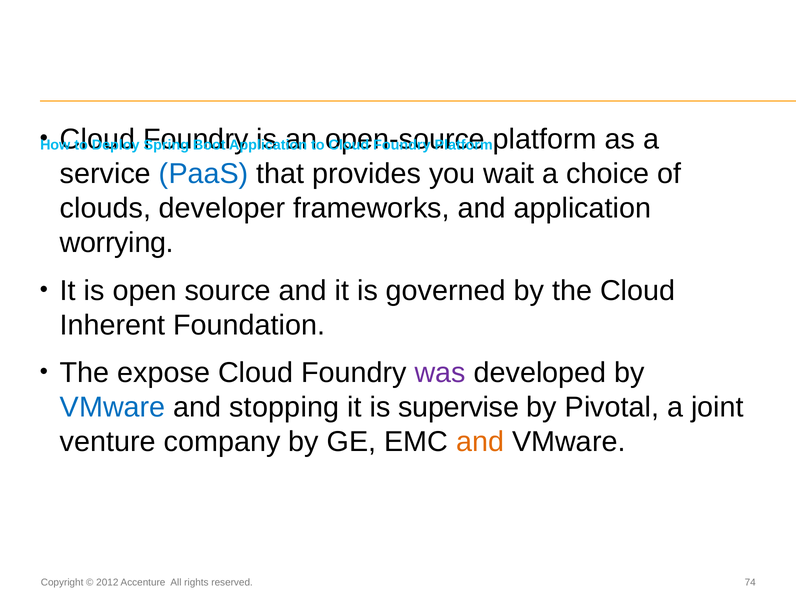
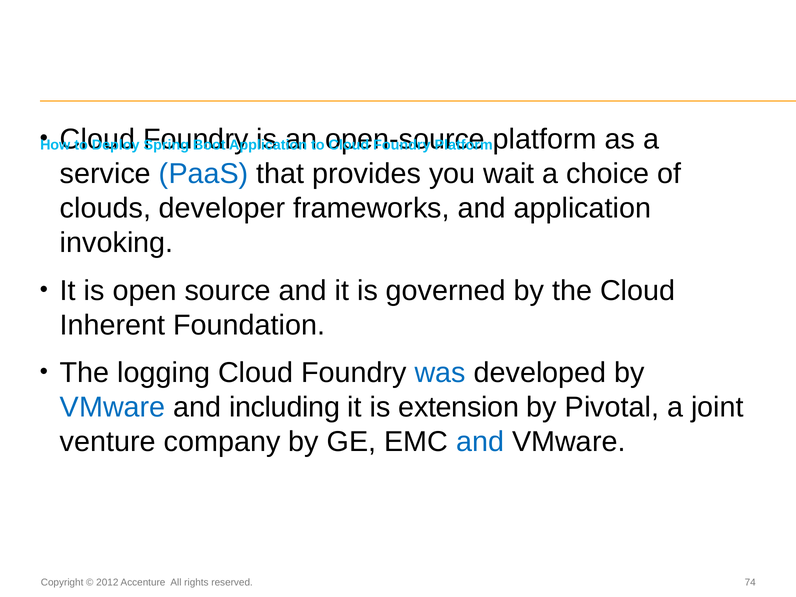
worrying: worrying -> invoking (117, 243)
expose: expose -> logging (164, 373)
was colour: purple -> blue (440, 373)
stopping: stopping -> including (285, 407)
supervise: supervise -> extension (459, 407)
and colour: orange -> blue (480, 442)
